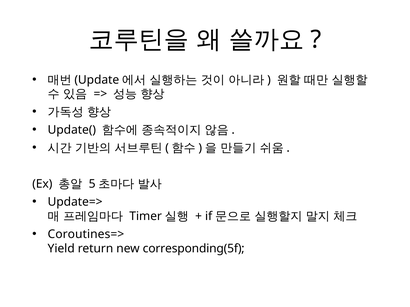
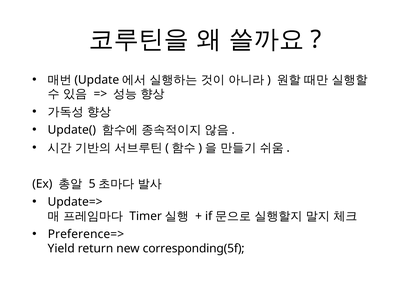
Coroutines=>: Coroutines=> -> Preference=> (86, 235)
